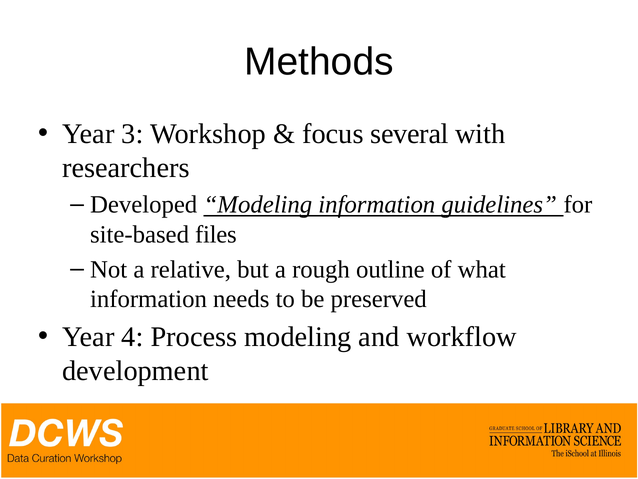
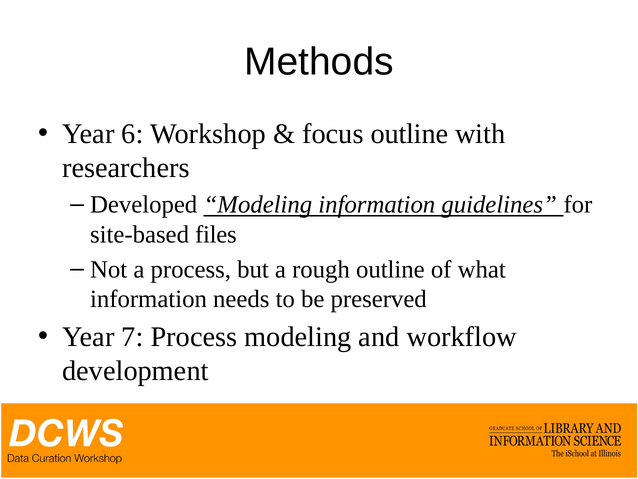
3: 3 -> 6 (133, 134)
focus several: several -> outline (409, 134)
a relative: relative -> process (191, 269)
4: 4 -> 7 (133, 337)
